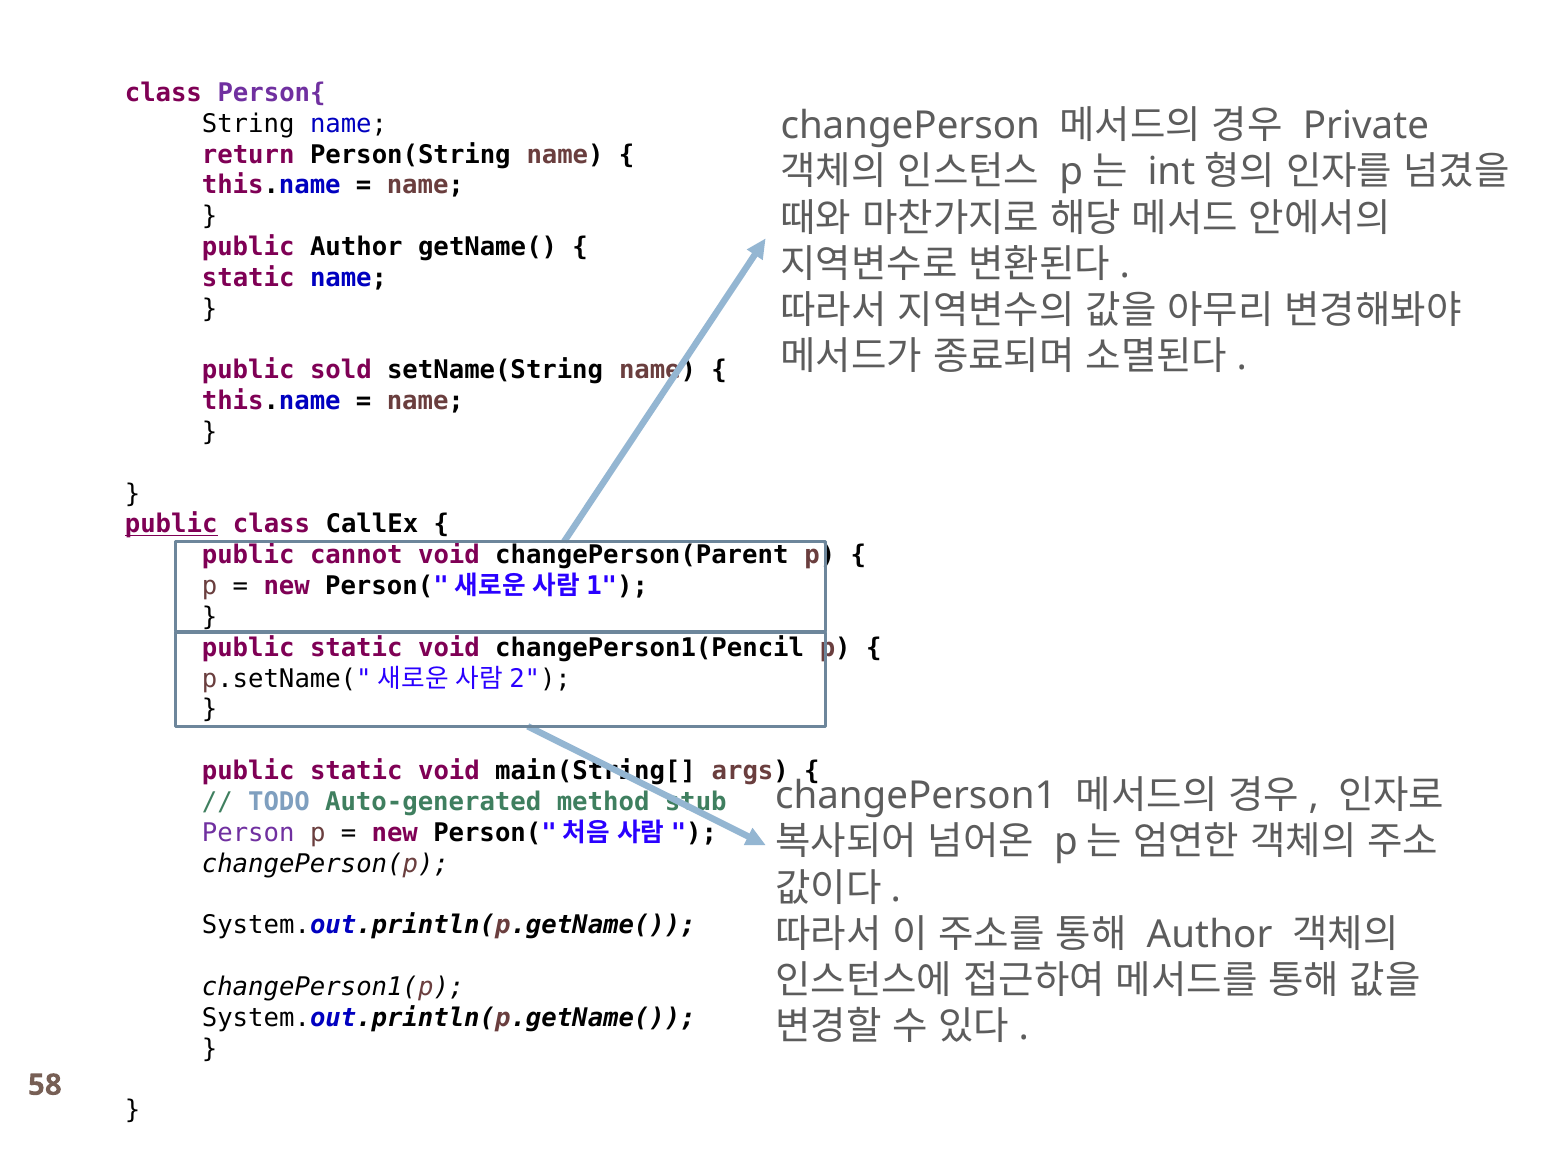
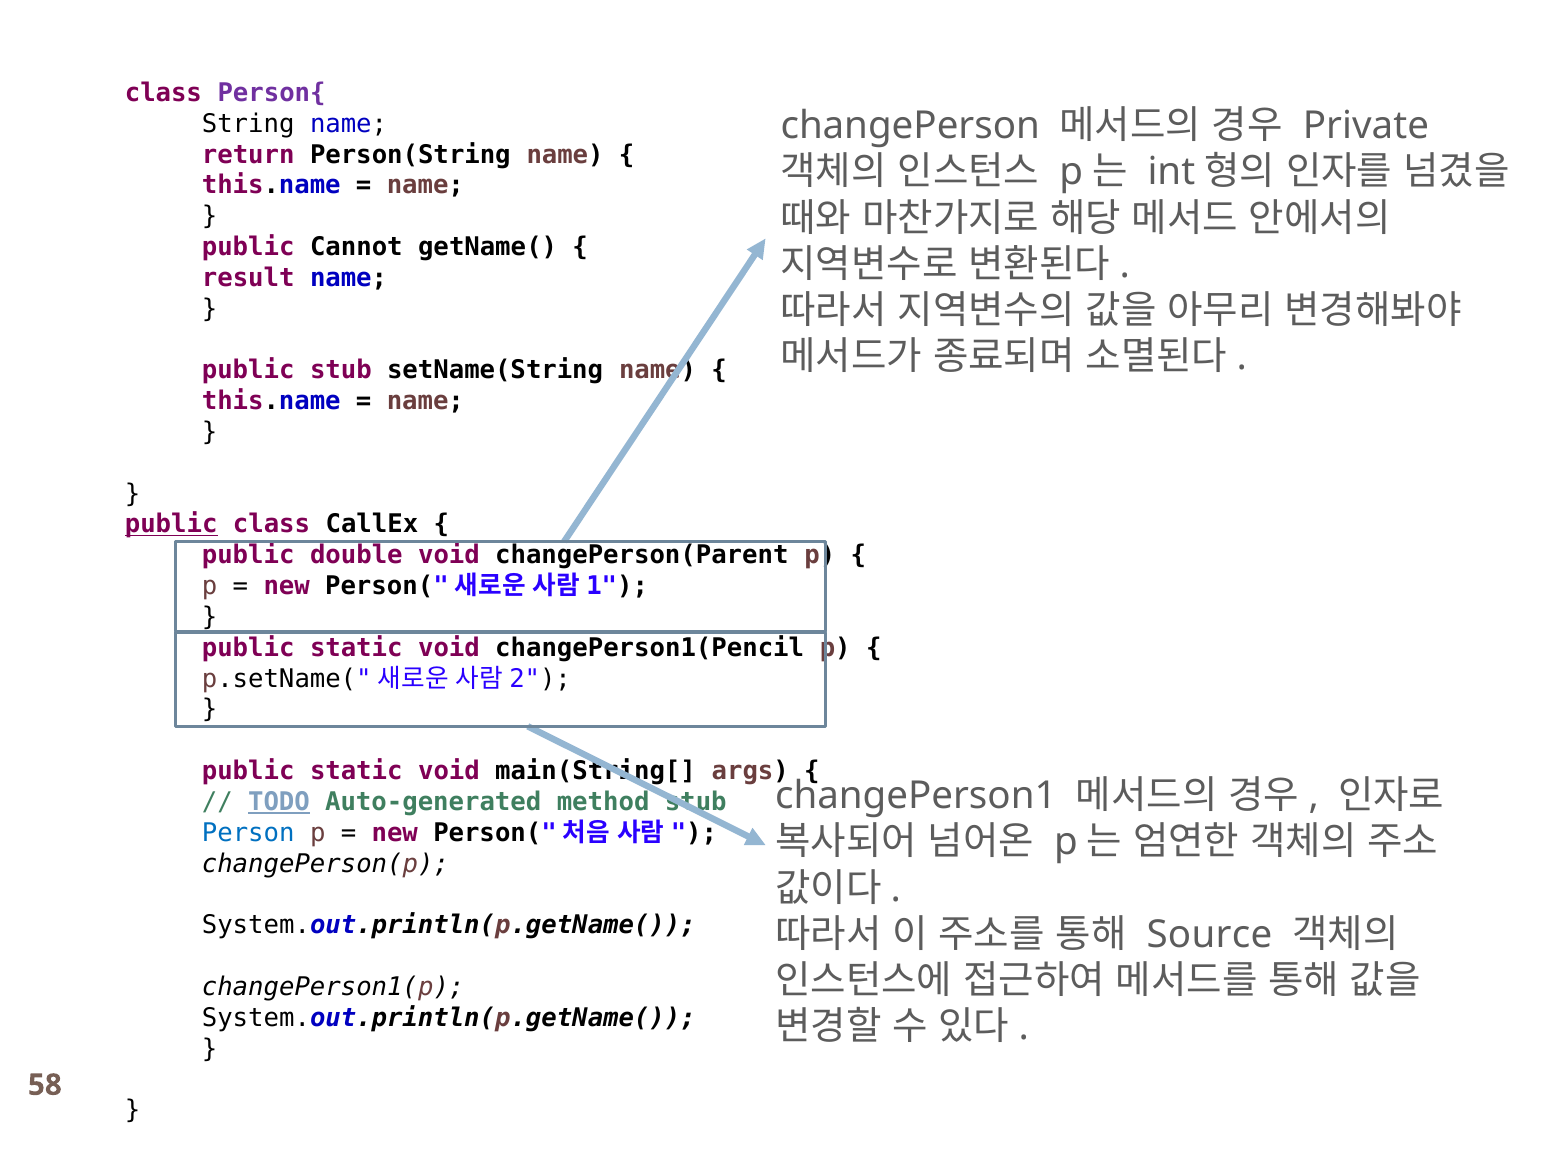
public Author: Author -> Cannot (356, 247)
static: static -> result (248, 278)
public sold: sold -> stub (341, 370)
cannot: cannot -> double (356, 555)
TODO underline: none -> present (279, 802)
Person colour: purple -> blue (248, 833)
Author: Author -> Source (1209, 934)
